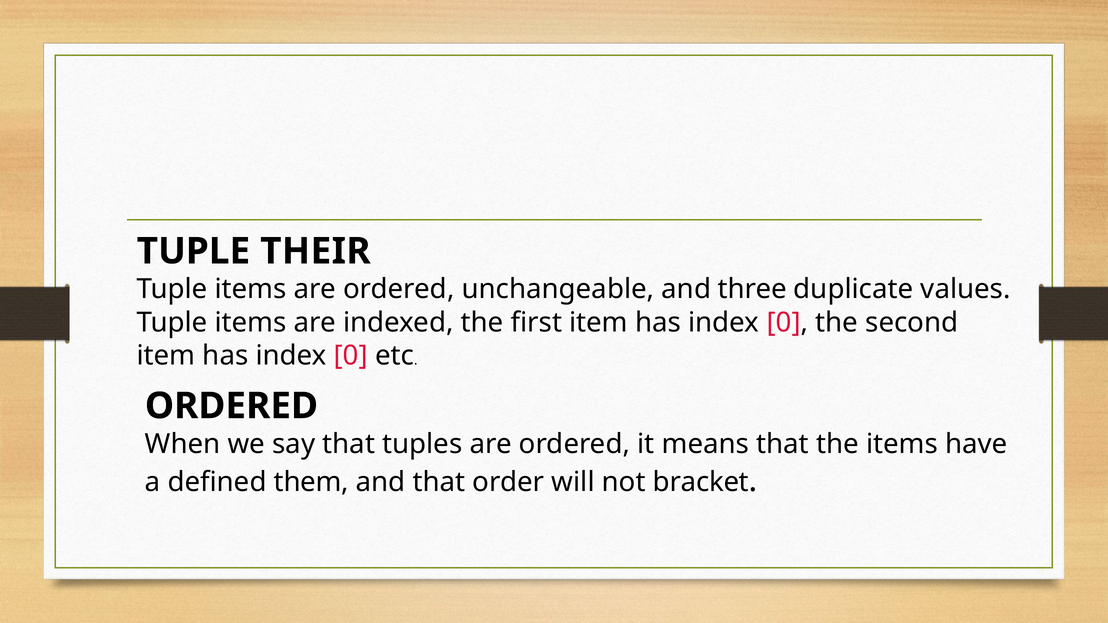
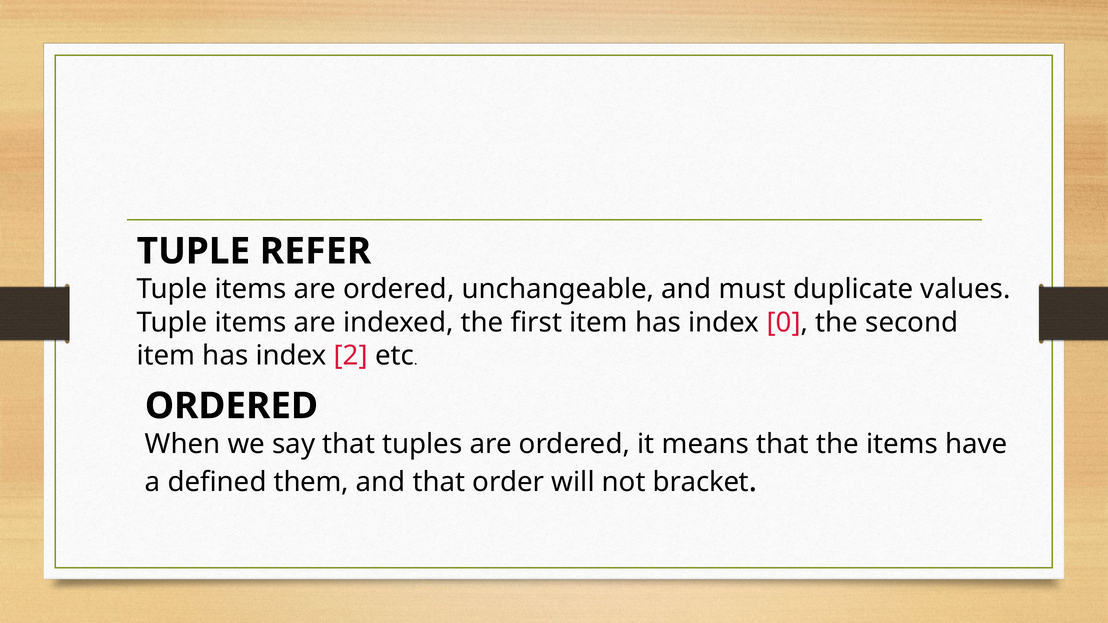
THEIR: THEIR -> REFER (315, 251)
three: three -> must (752, 289)
0: 0 -> 2 (351, 356)
